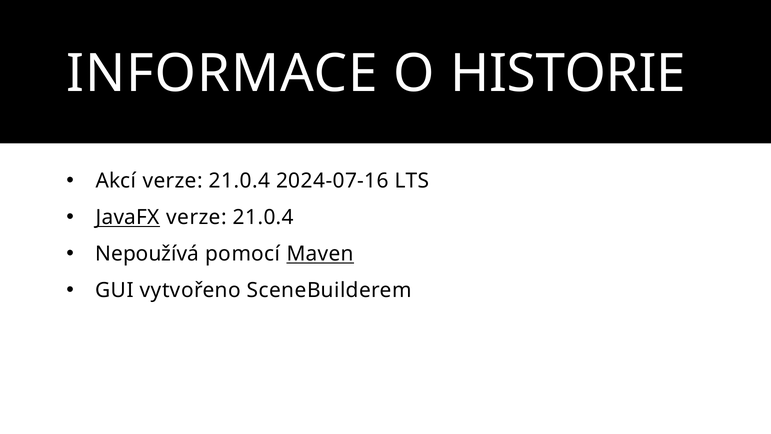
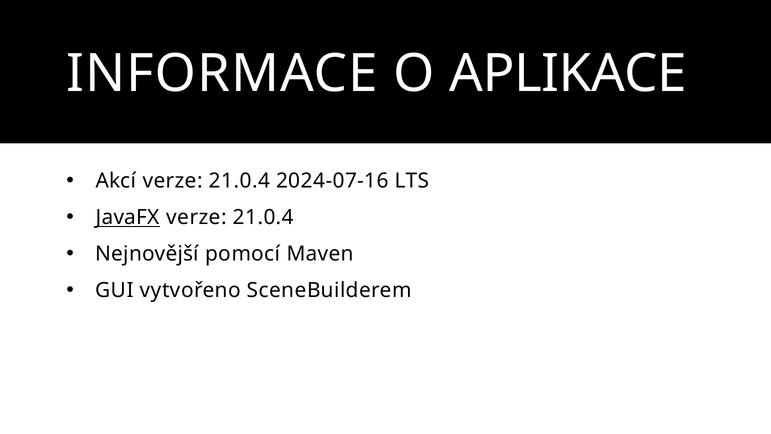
HISTORIE: HISTORIE -> APLIKACE (568, 74)
Nepoužívá: Nepoužívá -> Nejnovější (147, 254)
Maven underline: present -> none (320, 254)
